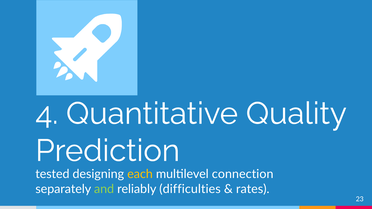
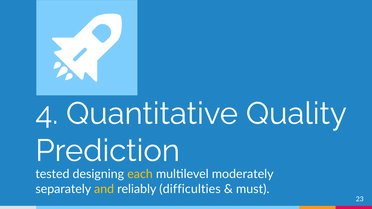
connection: connection -> moderately (243, 174)
and colour: light green -> yellow (104, 189)
rates: rates -> must (253, 189)
